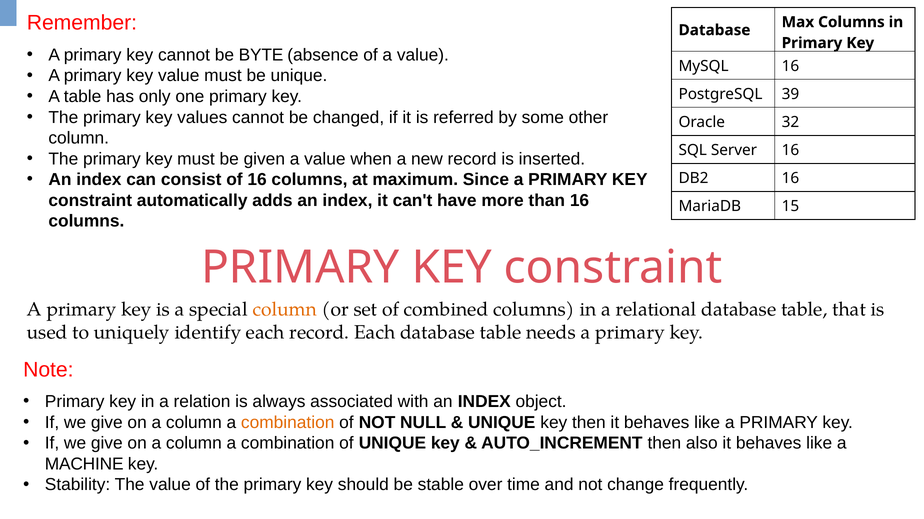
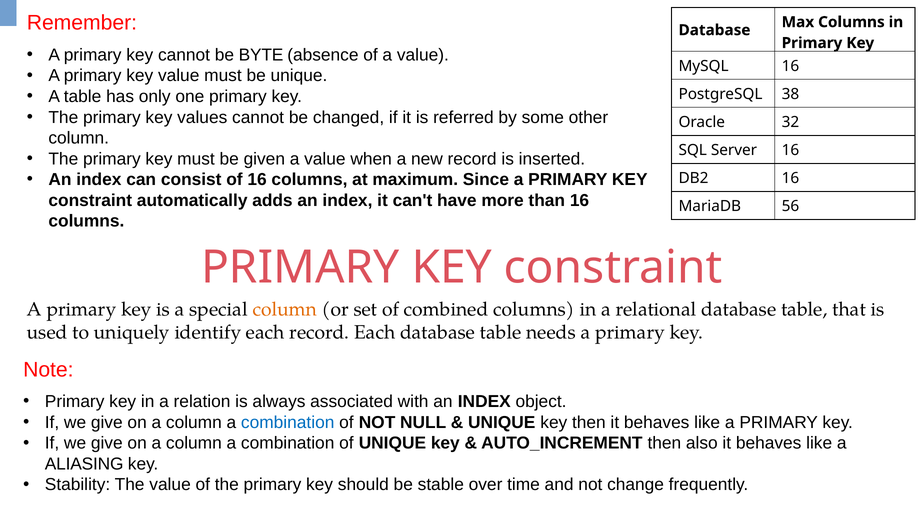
39: 39 -> 38 (790, 94)
15: 15 -> 56 (790, 207)
combination colour: orange -> blue (288, 423)
MACHINE: MACHINE -> ALIASING (84, 465)
